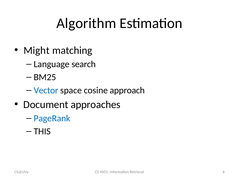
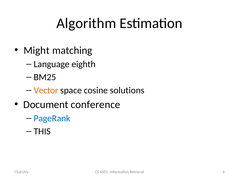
search: search -> eighth (84, 64)
Vector colour: blue -> orange (46, 90)
approach: approach -> solutions (127, 90)
approaches: approaches -> conference (96, 104)
